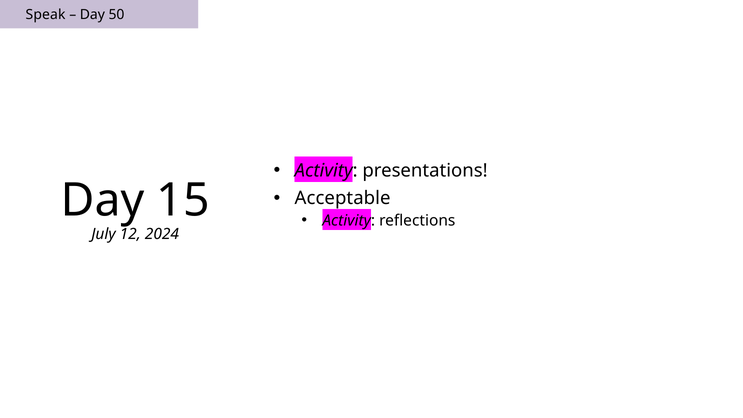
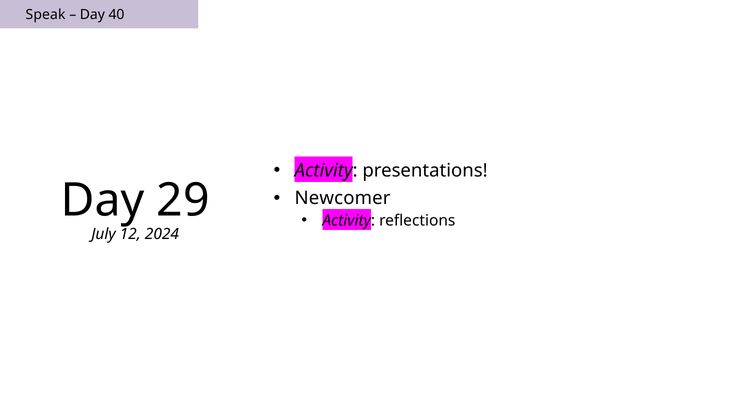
50: 50 -> 40 (116, 15)
15: 15 -> 29 (183, 200)
Acceptable: Acceptable -> Newcomer (343, 198)
